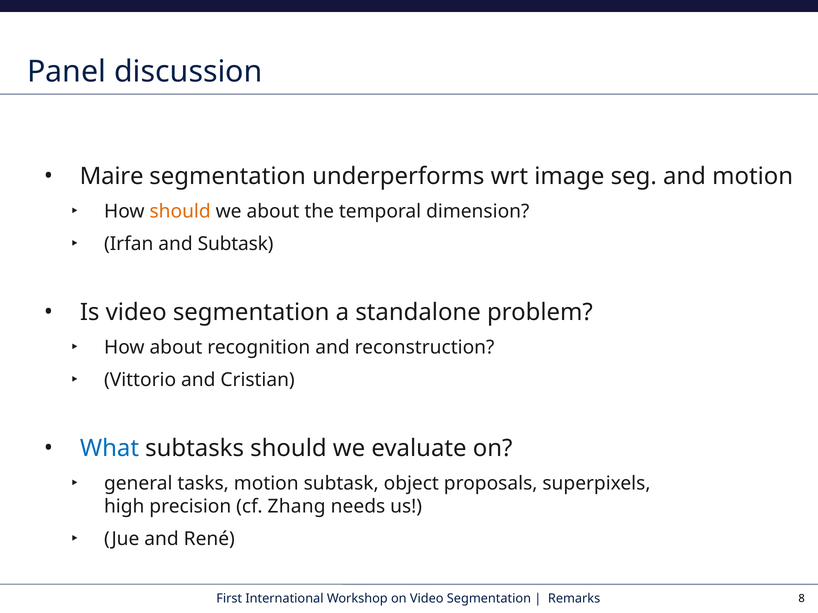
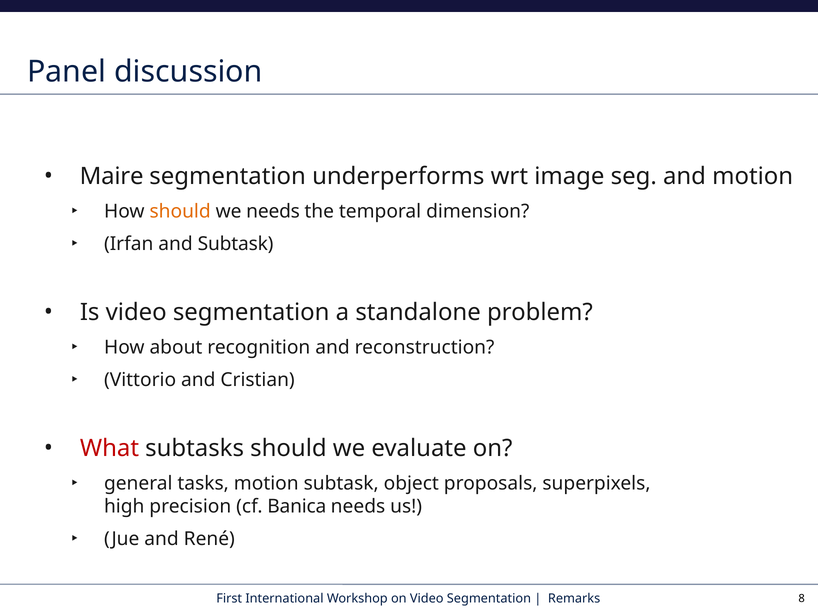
we about: about -> needs (273, 212)
What colour: blue -> red (109, 449)
Zhang: Zhang -> Banica (297, 507)
